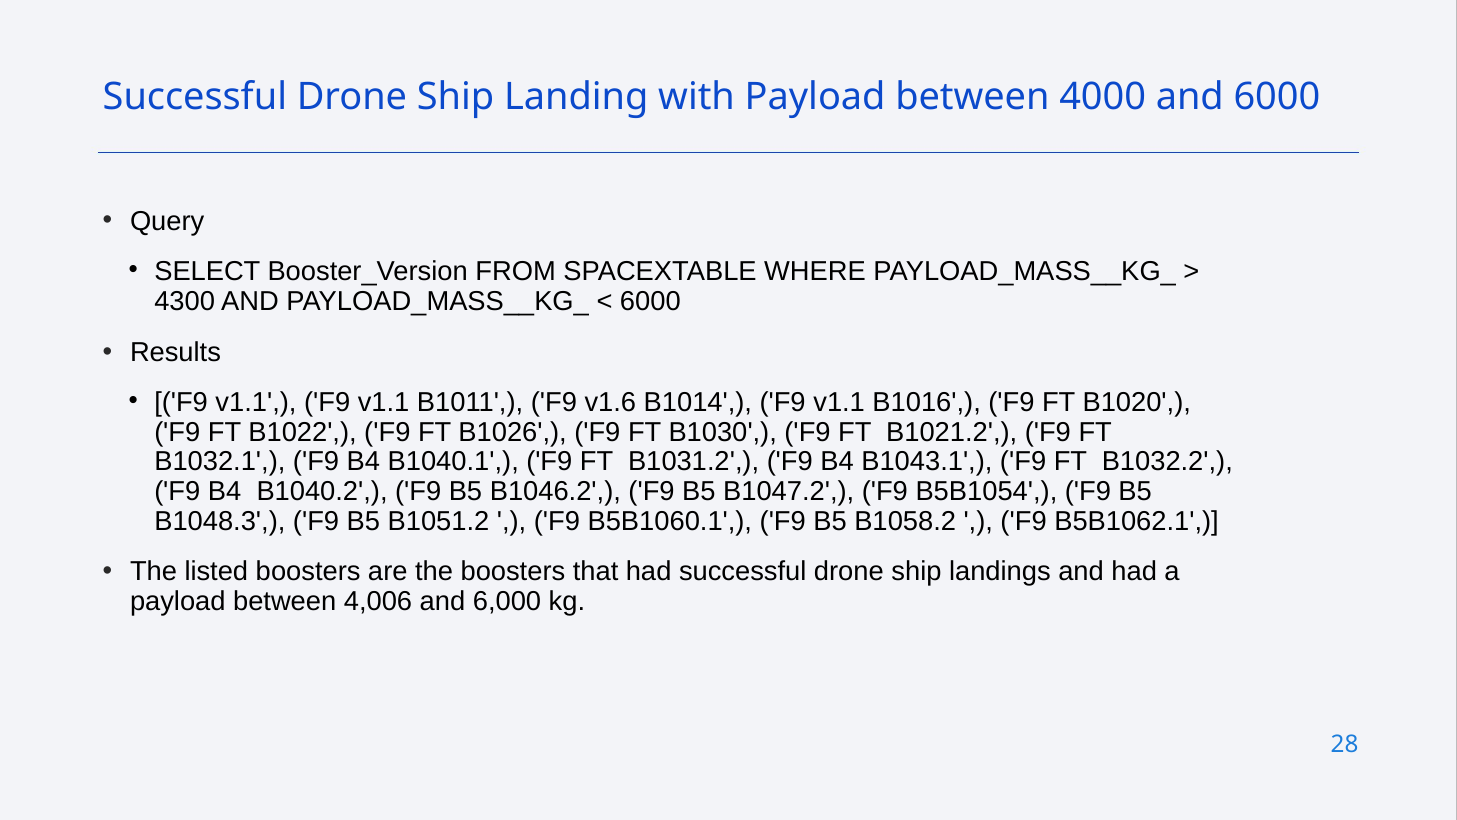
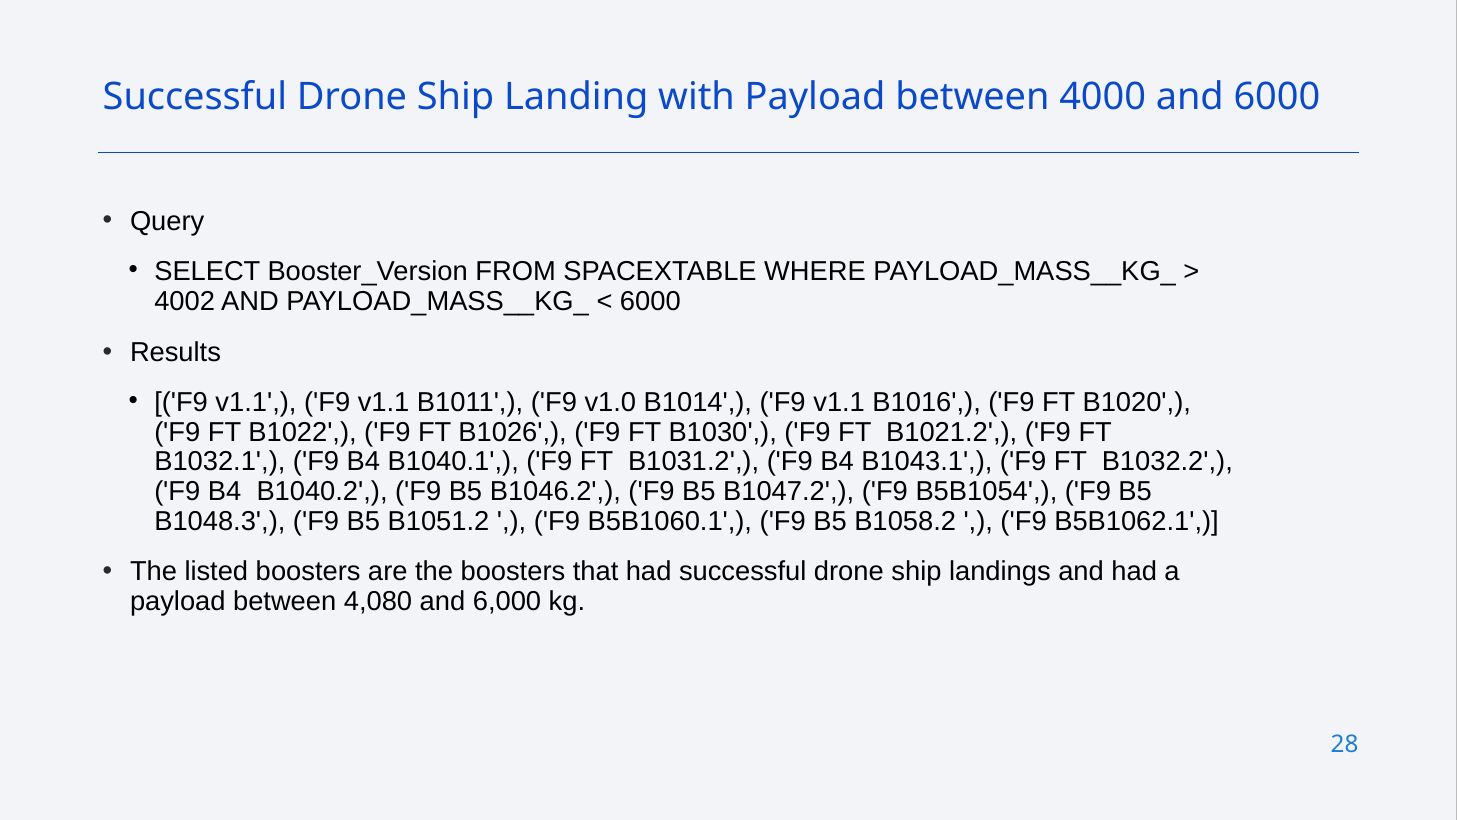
4300: 4300 -> 4002 (185, 301)
v1.6: v1.6 -> v1.0 (610, 403)
4,006: 4,006 -> 4,080 (378, 601)
